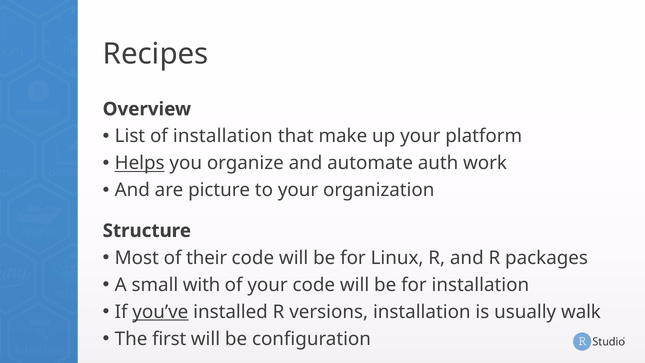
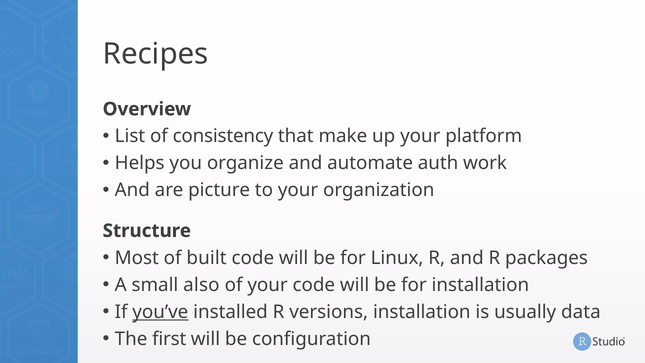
of installation: installation -> consistency (223, 136)
Helps underline: present -> none (140, 163)
their: their -> built (207, 258)
with: with -> also (201, 285)
walk: walk -> data (581, 312)
